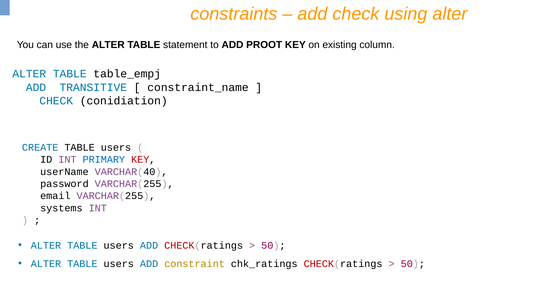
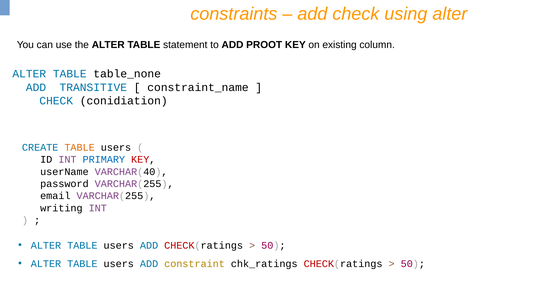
table_empj: table_empj -> table_none (127, 74)
TABLE colour: black -> orange (80, 148)
systems: systems -> writing (61, 208)
